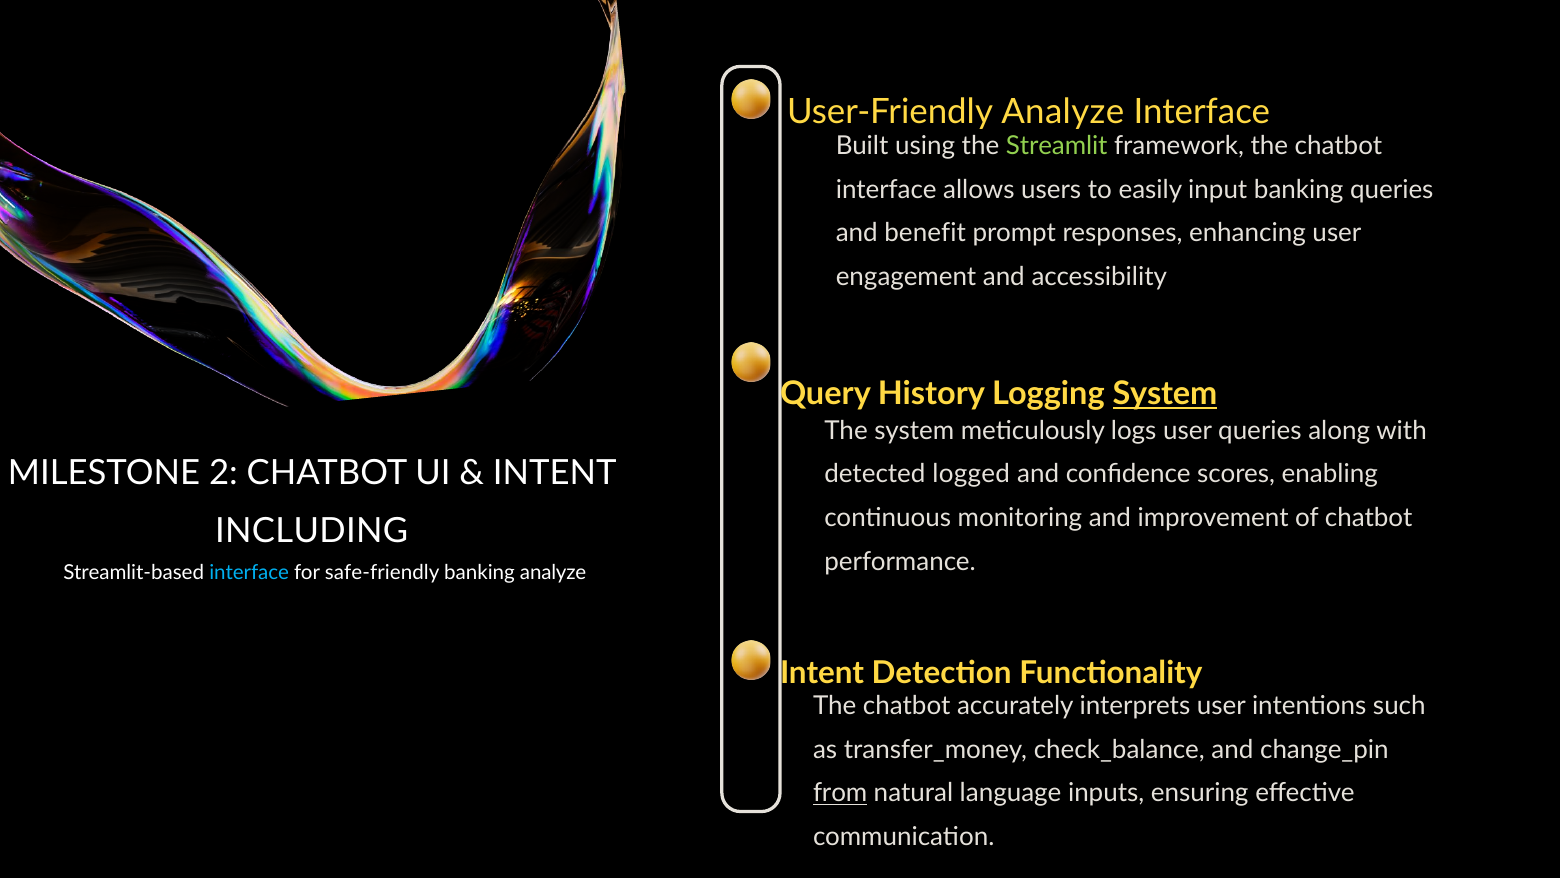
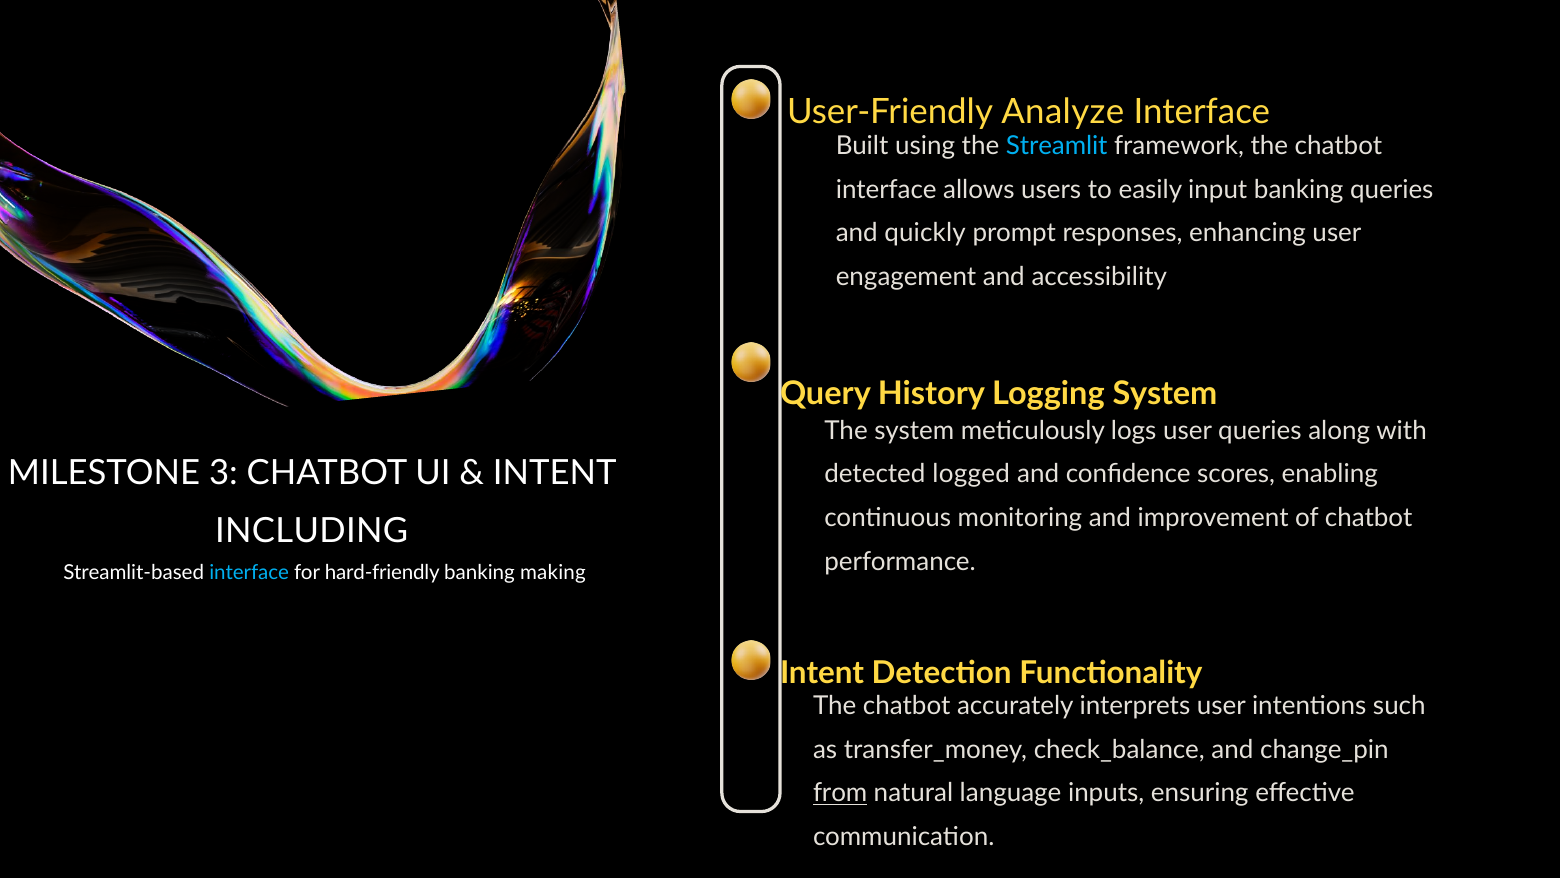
Streamlit colour: light green -> light blue (1057, 146)
benefit: benefit -> quickly (925, 233)
System underline: present -> none (1165, 393)
2: 2 -> 3 (223, 473)
safe-friendly: safe-friendly -> hard-friendly (382, 572)
banking analyze: analyze -> making (553, 572)
